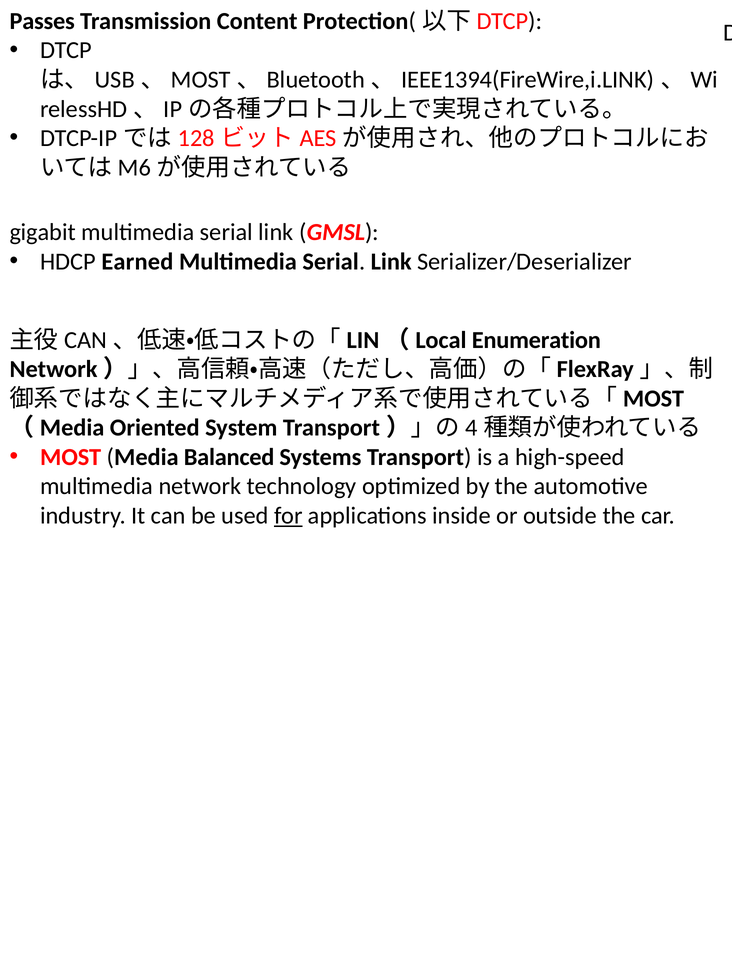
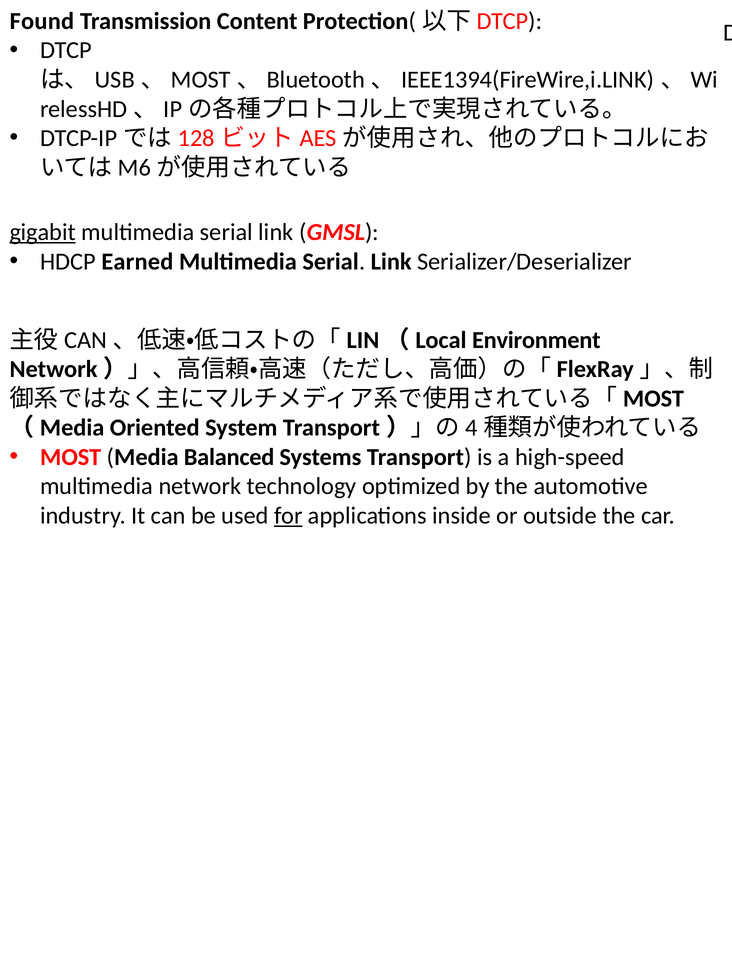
Passes: Passes -> Found (42, 21)
gigabit underline: none -> present (43, 232)
Enumeration: Enumeration -> Environment (536, 340)
